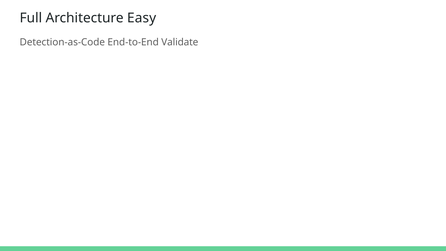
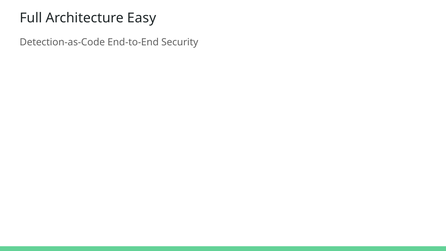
Validate: Validate -> Security (180, 42)
